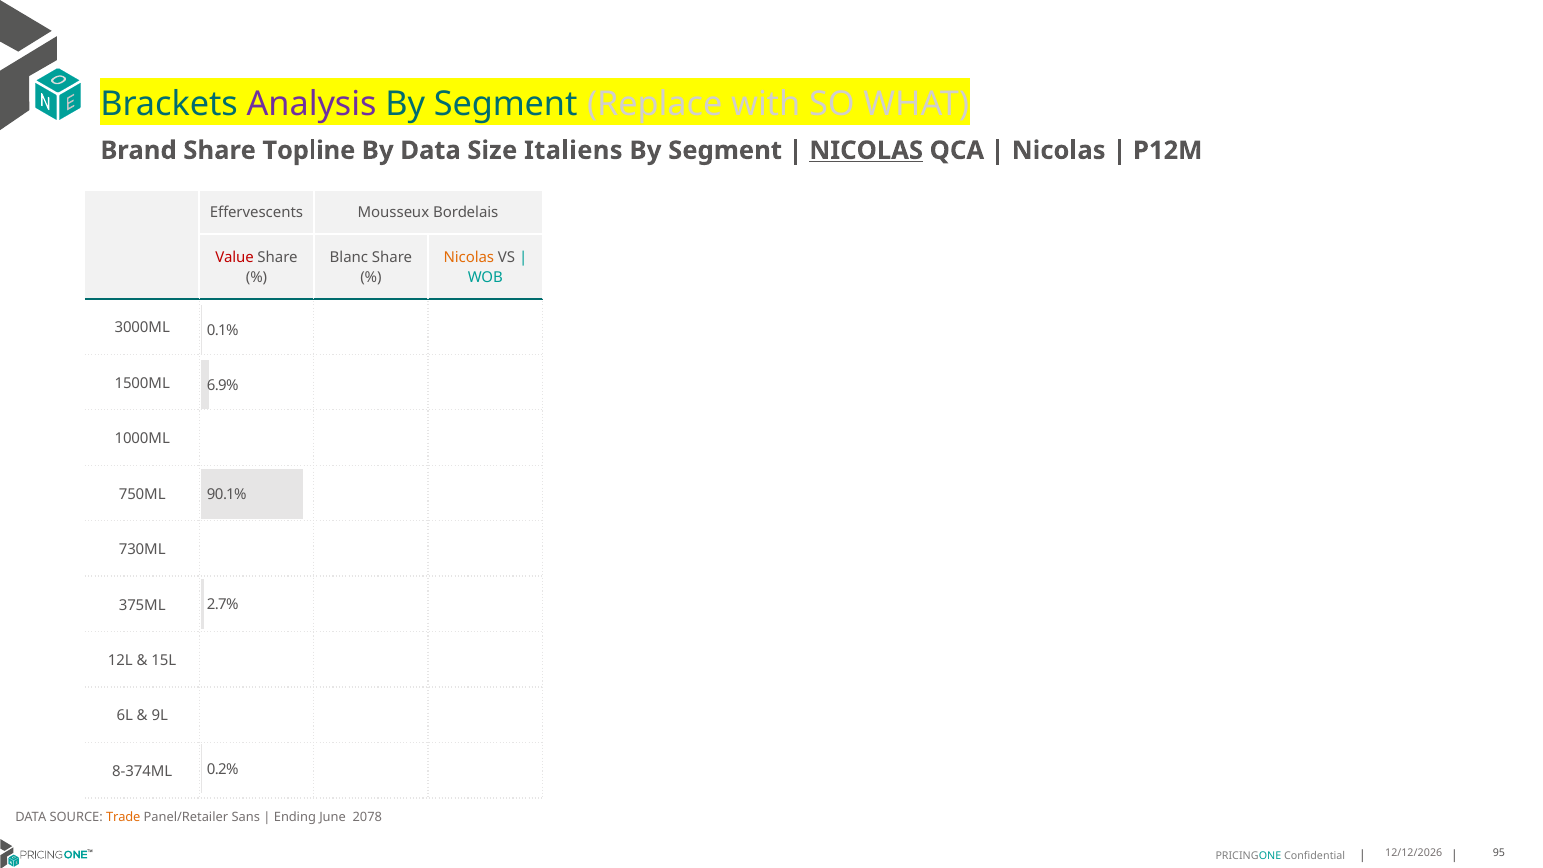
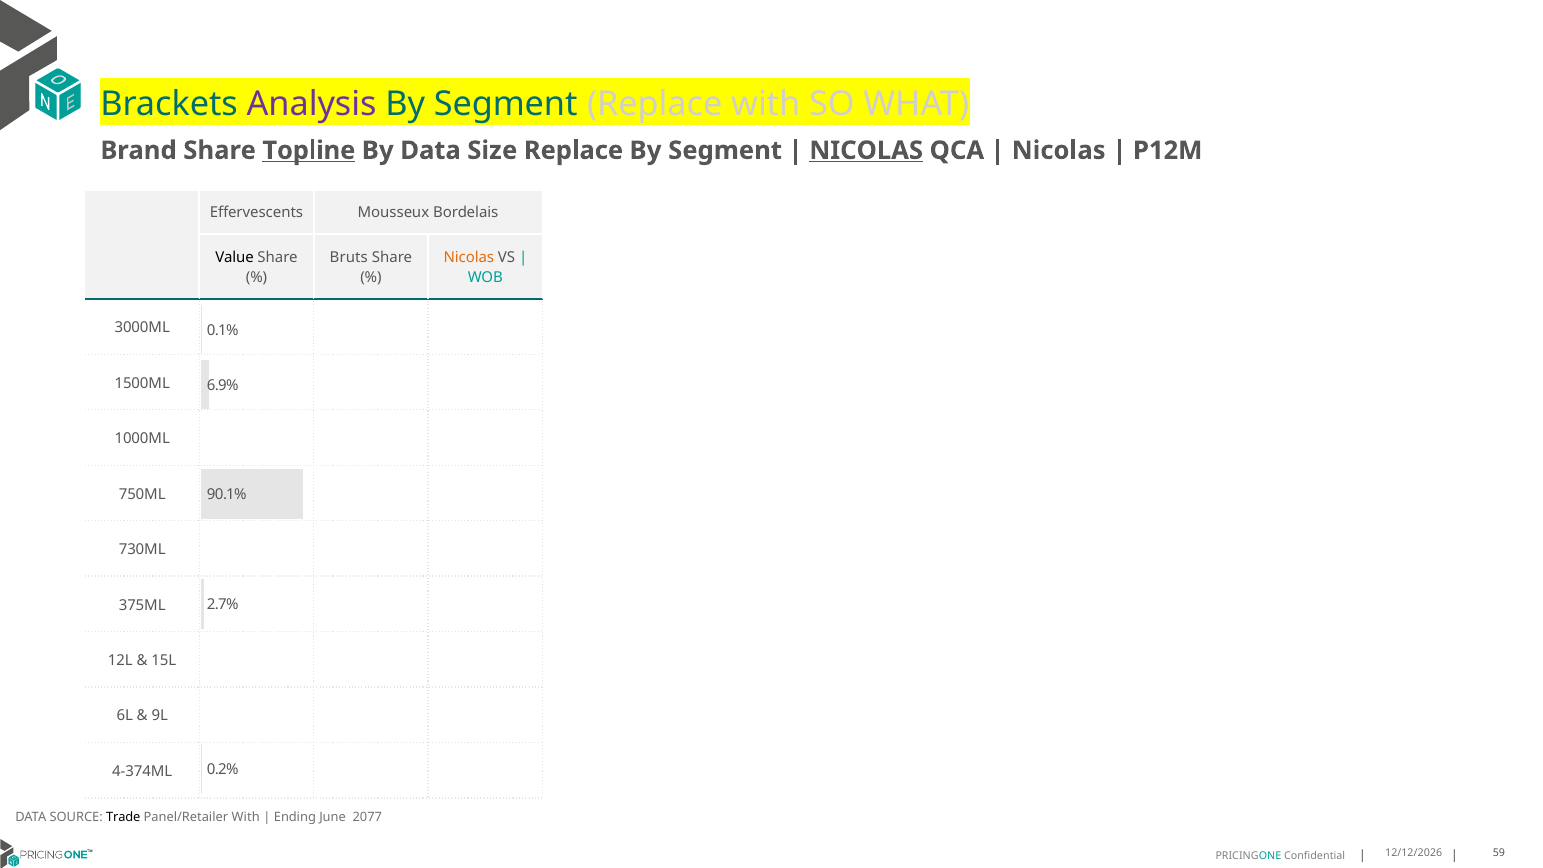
Topline underline: none -> present (309, 150)
Size Italiens: Italiens -> Replace (573, 150)
Value colour: red -> black (235, 257)
Blanc: Blanc -> Bruts (349, 257)
8-374ML: 8-374ML -> 4-374ML (142, 771)
Trade colour: orange -> black (123, 817)
Panel/Retailer Sans: Sans -> With (246, 817)
2078: 2078 -> 2077 (367, 817)
95: 95 -> 59 (1499, 853)
